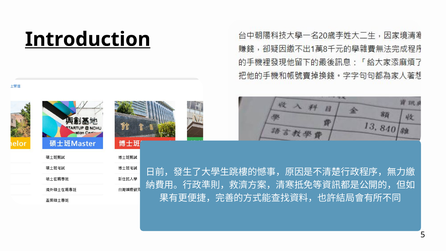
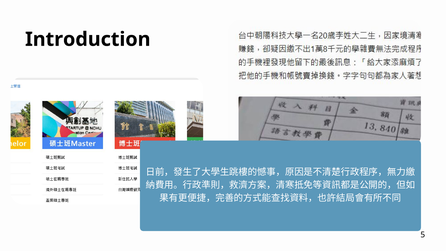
Introduction underline: present -> none (88, 39)
